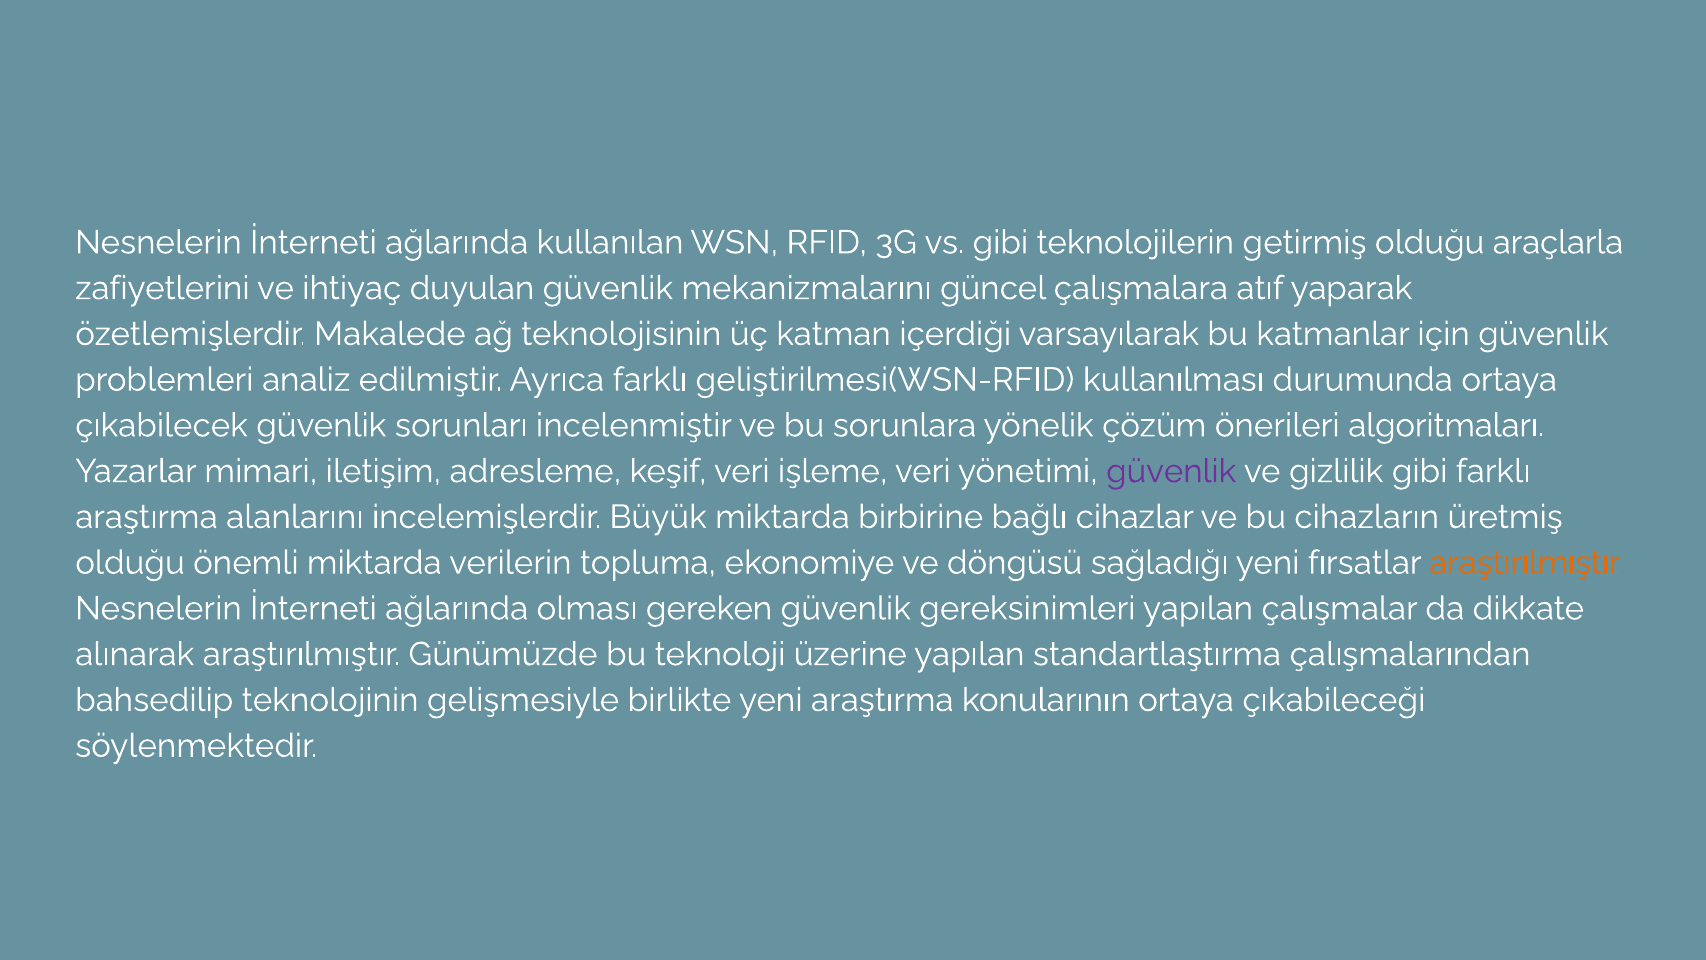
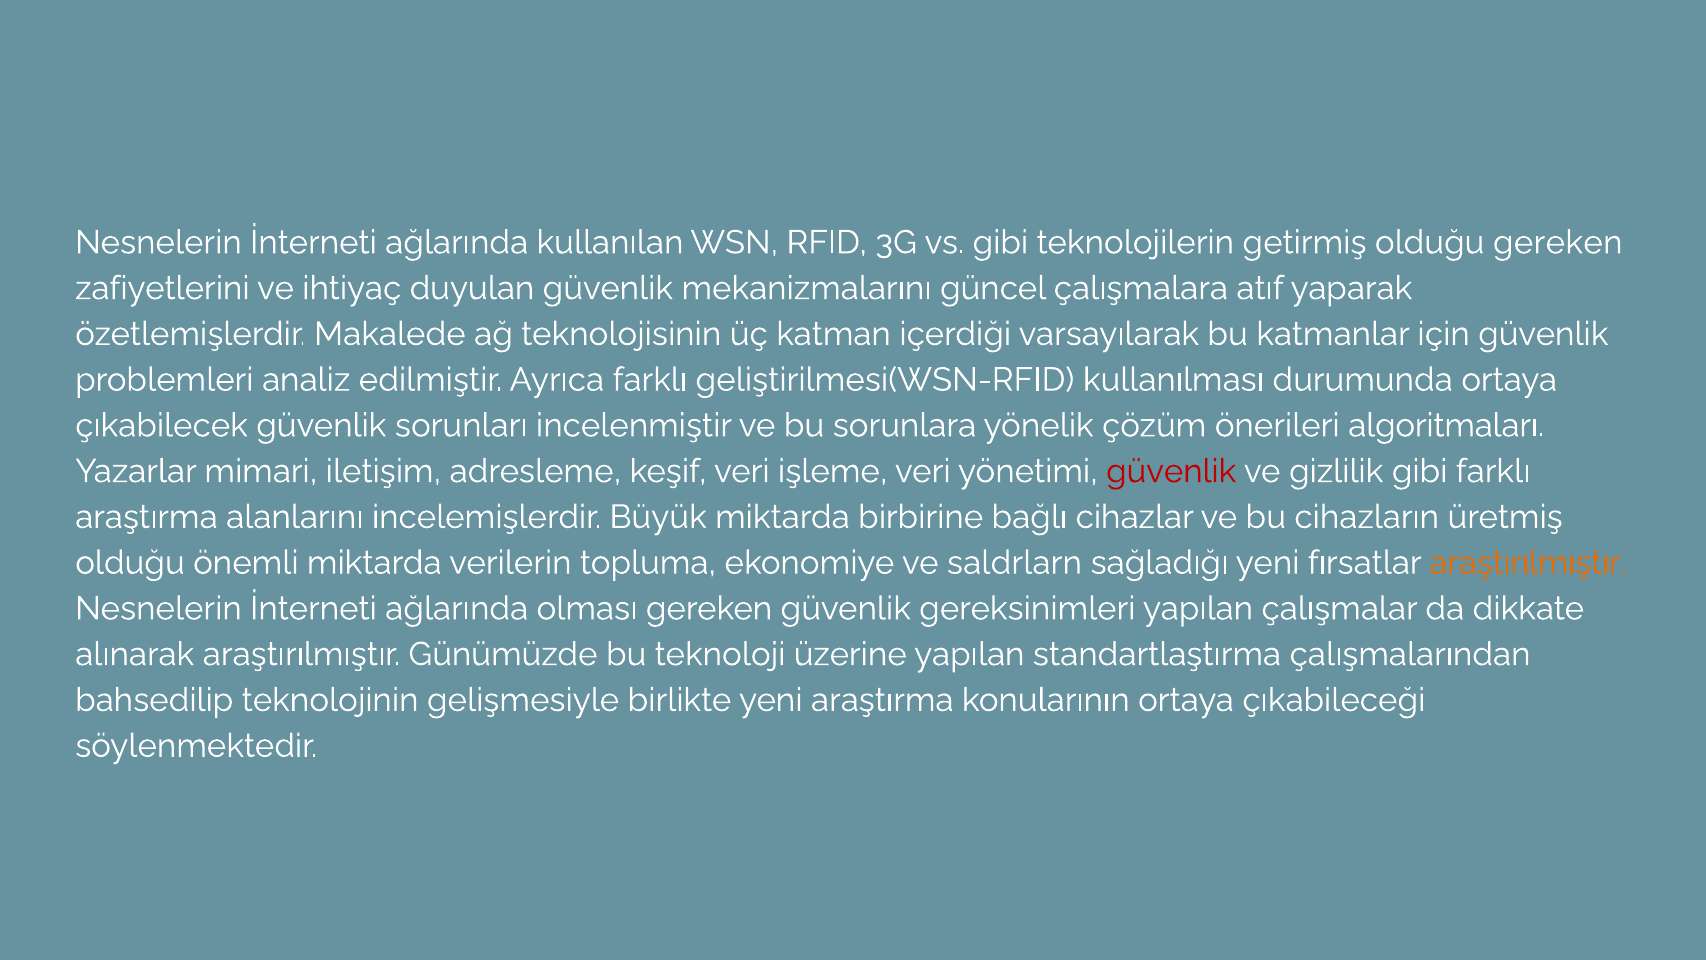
olduğu araçlarla: araçlarla -> gereken (1558, 242)
güvenlik colour: purple -> red (1171, 471)
döngüsü: döngüsü -> saldrlarn (1014, 563)
